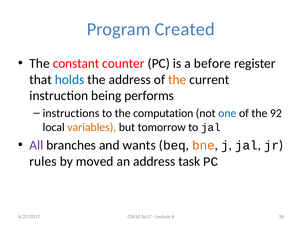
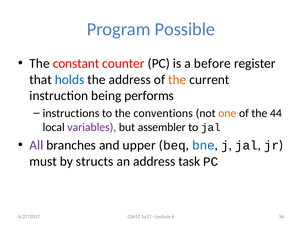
Created: Created -> Possible (185, 29)
computation: computation -> conventions (163, 113)
one colour: blue -> orange (227, 113)
92: 92 -> 44 (276, 113)
variables colour: orange -> purple (92, 127)
tomorrow: tomorrow -> assembler (162, 127)
wants: wants -> upper (139, 145)
bne colour: orange -> blue (203, 145)
rules: rules -> must (43, 161)
moved: moved -> structs (95, 161)
